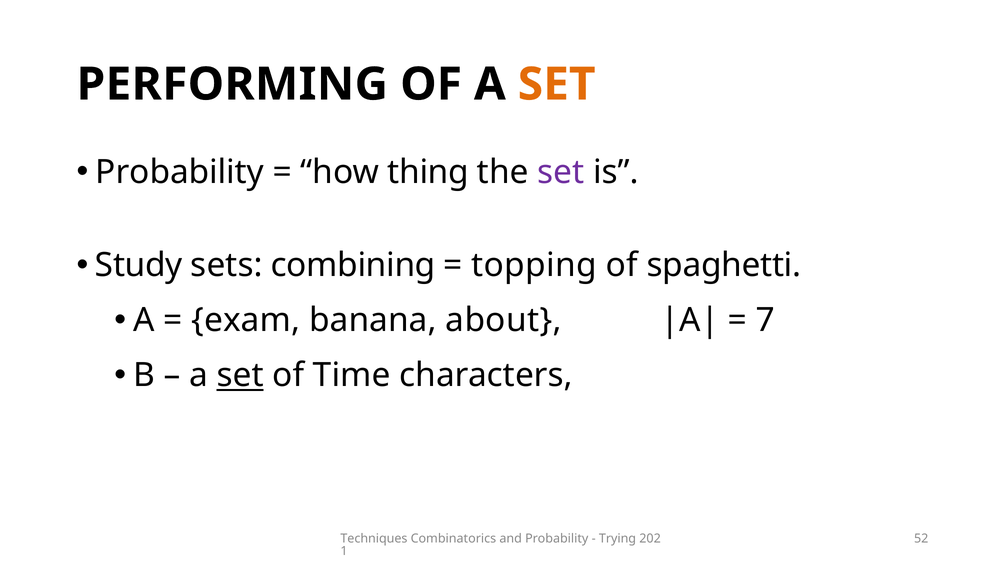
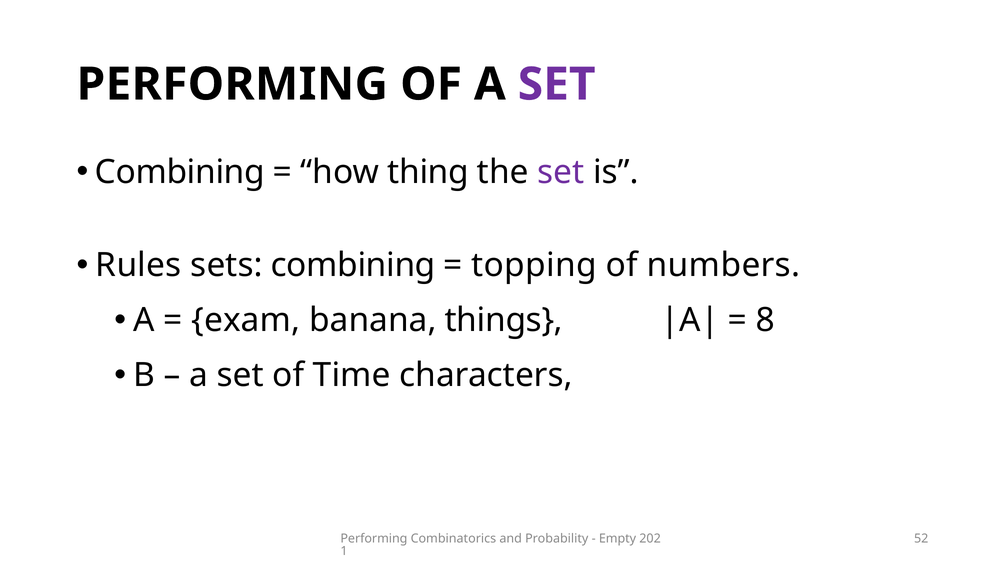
SET colour: orange -> purple (557, 84)
Probability: Probability -> Combining (180, 172)
Study: Study -> Rules (138, 266)
spaghetti: spaghetti -> numbers (724, 266)
about: about -> things (504, 321)
7: 7 -> 8 (765, 321)
set underline: present -> none (240, 376)
Techniques: Techniques -> Performing (374, 539)
Trying: Trying -> Empty (618, 539)
